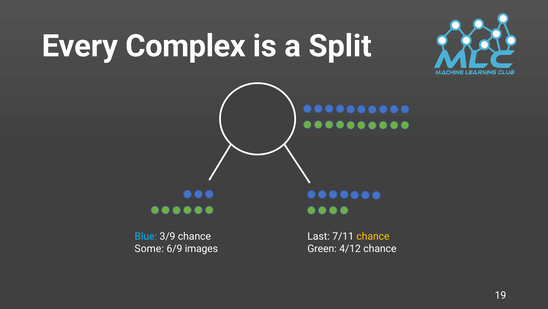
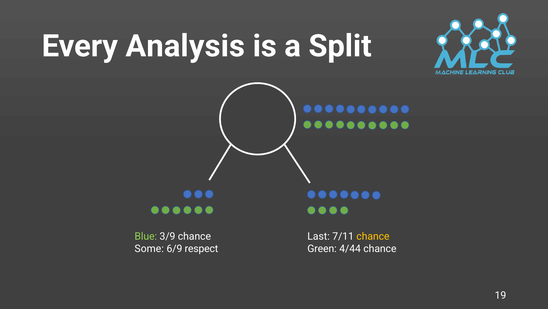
Complex: Complex -> Analysis (185, 46)
Blue colour: light blue -> light green (146, 236)
images: images -> respect (201, 248)
4/12: 4/12 -> 4/44 (350, 248)
